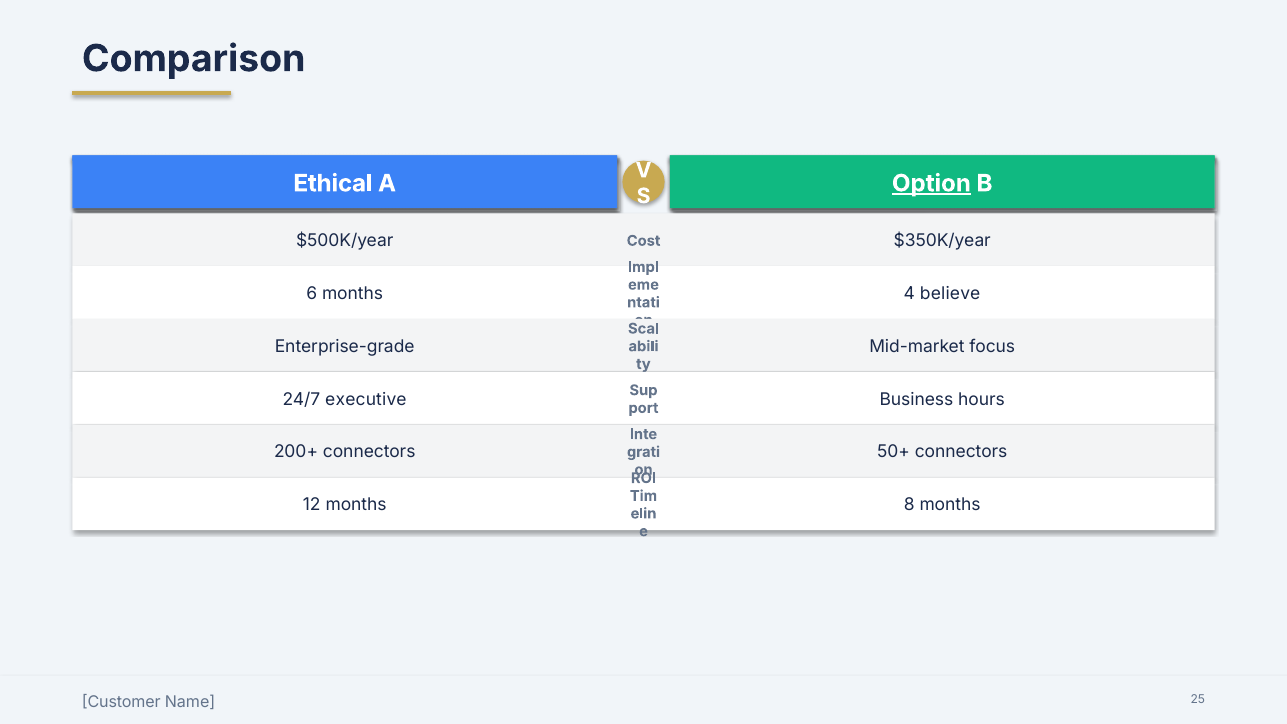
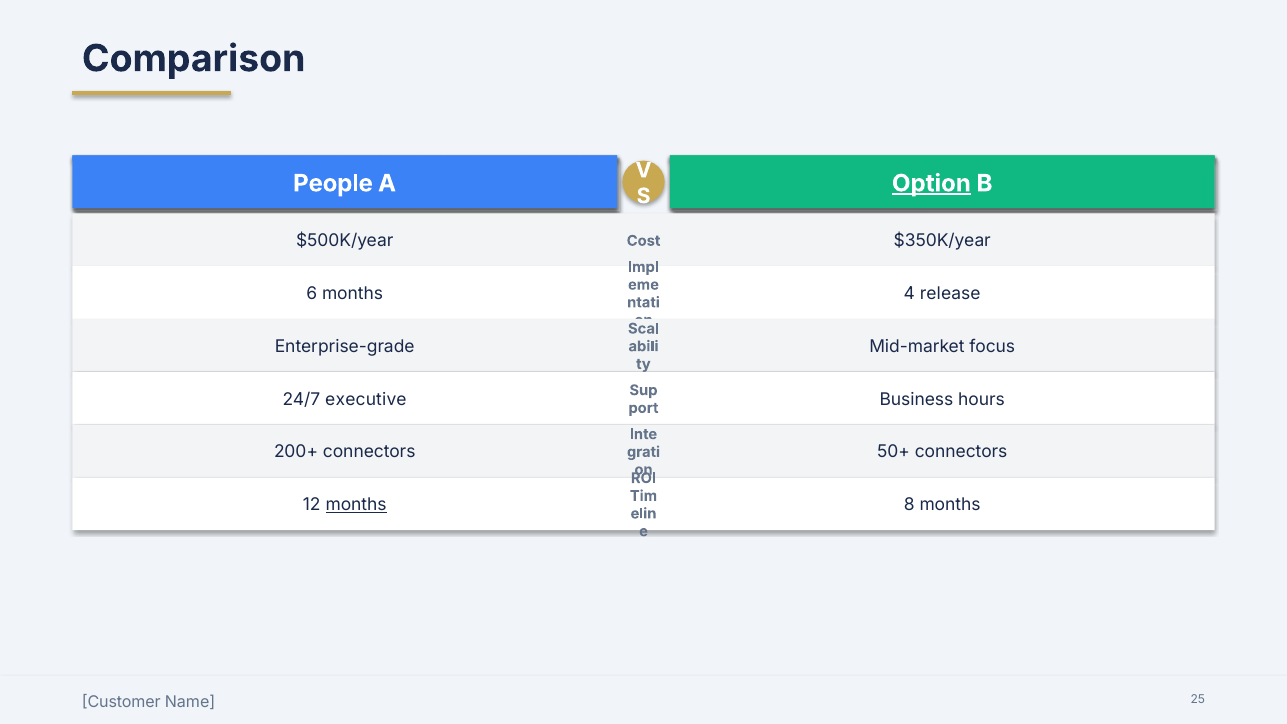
Ethical: Ethical -> People (333, 183)
believe: believe -> release (950, 294)
months underline: none -> present (356, 505)
